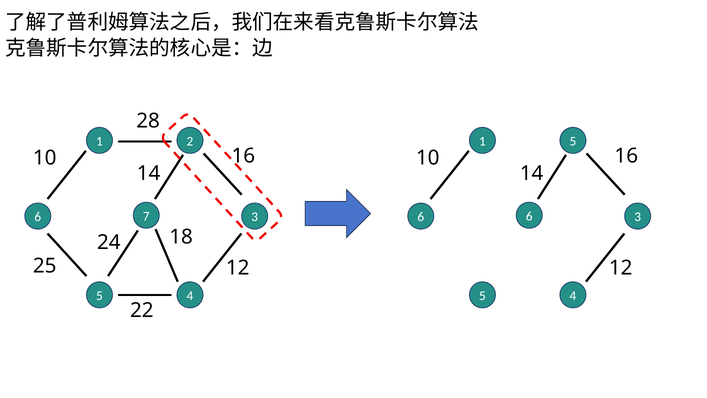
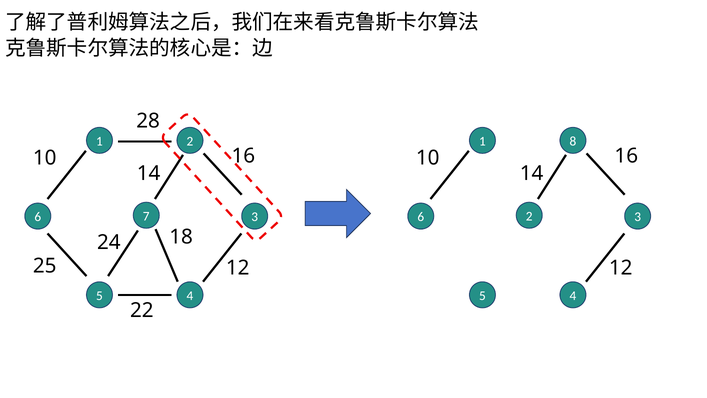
1 5: 5 -> 8 (573, 141)
6 6: 6 -> 2 (529, 216)
